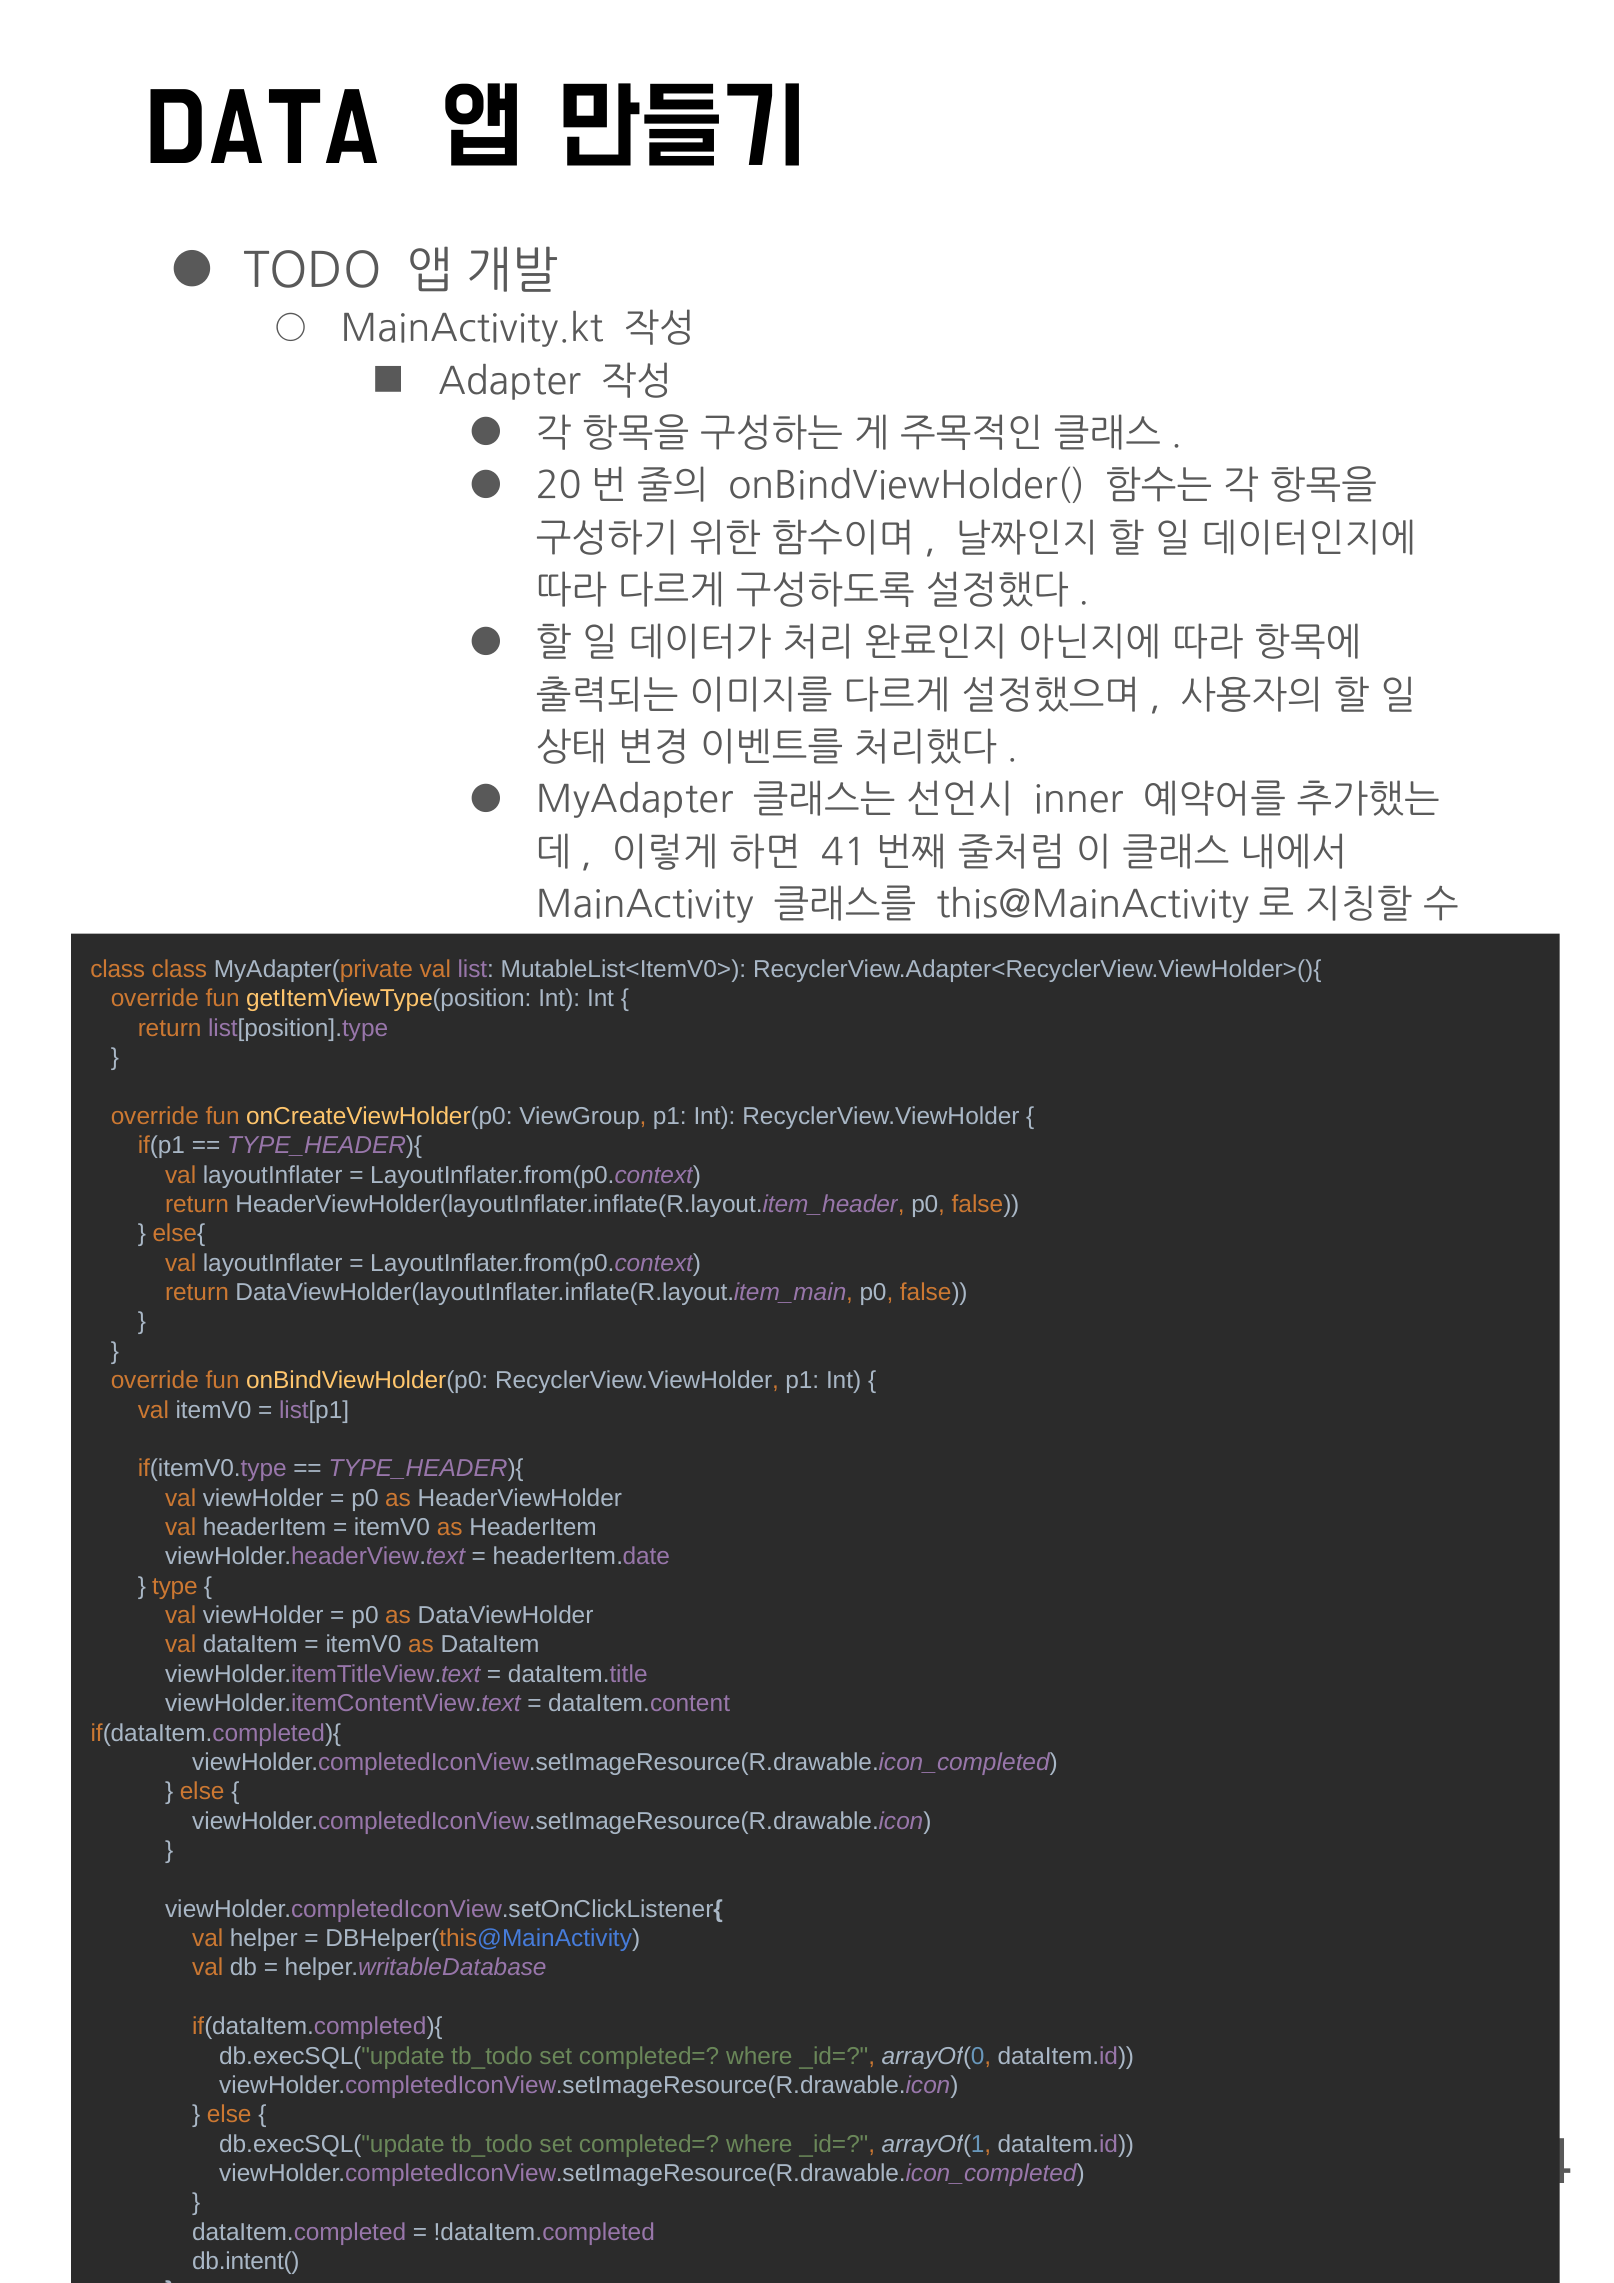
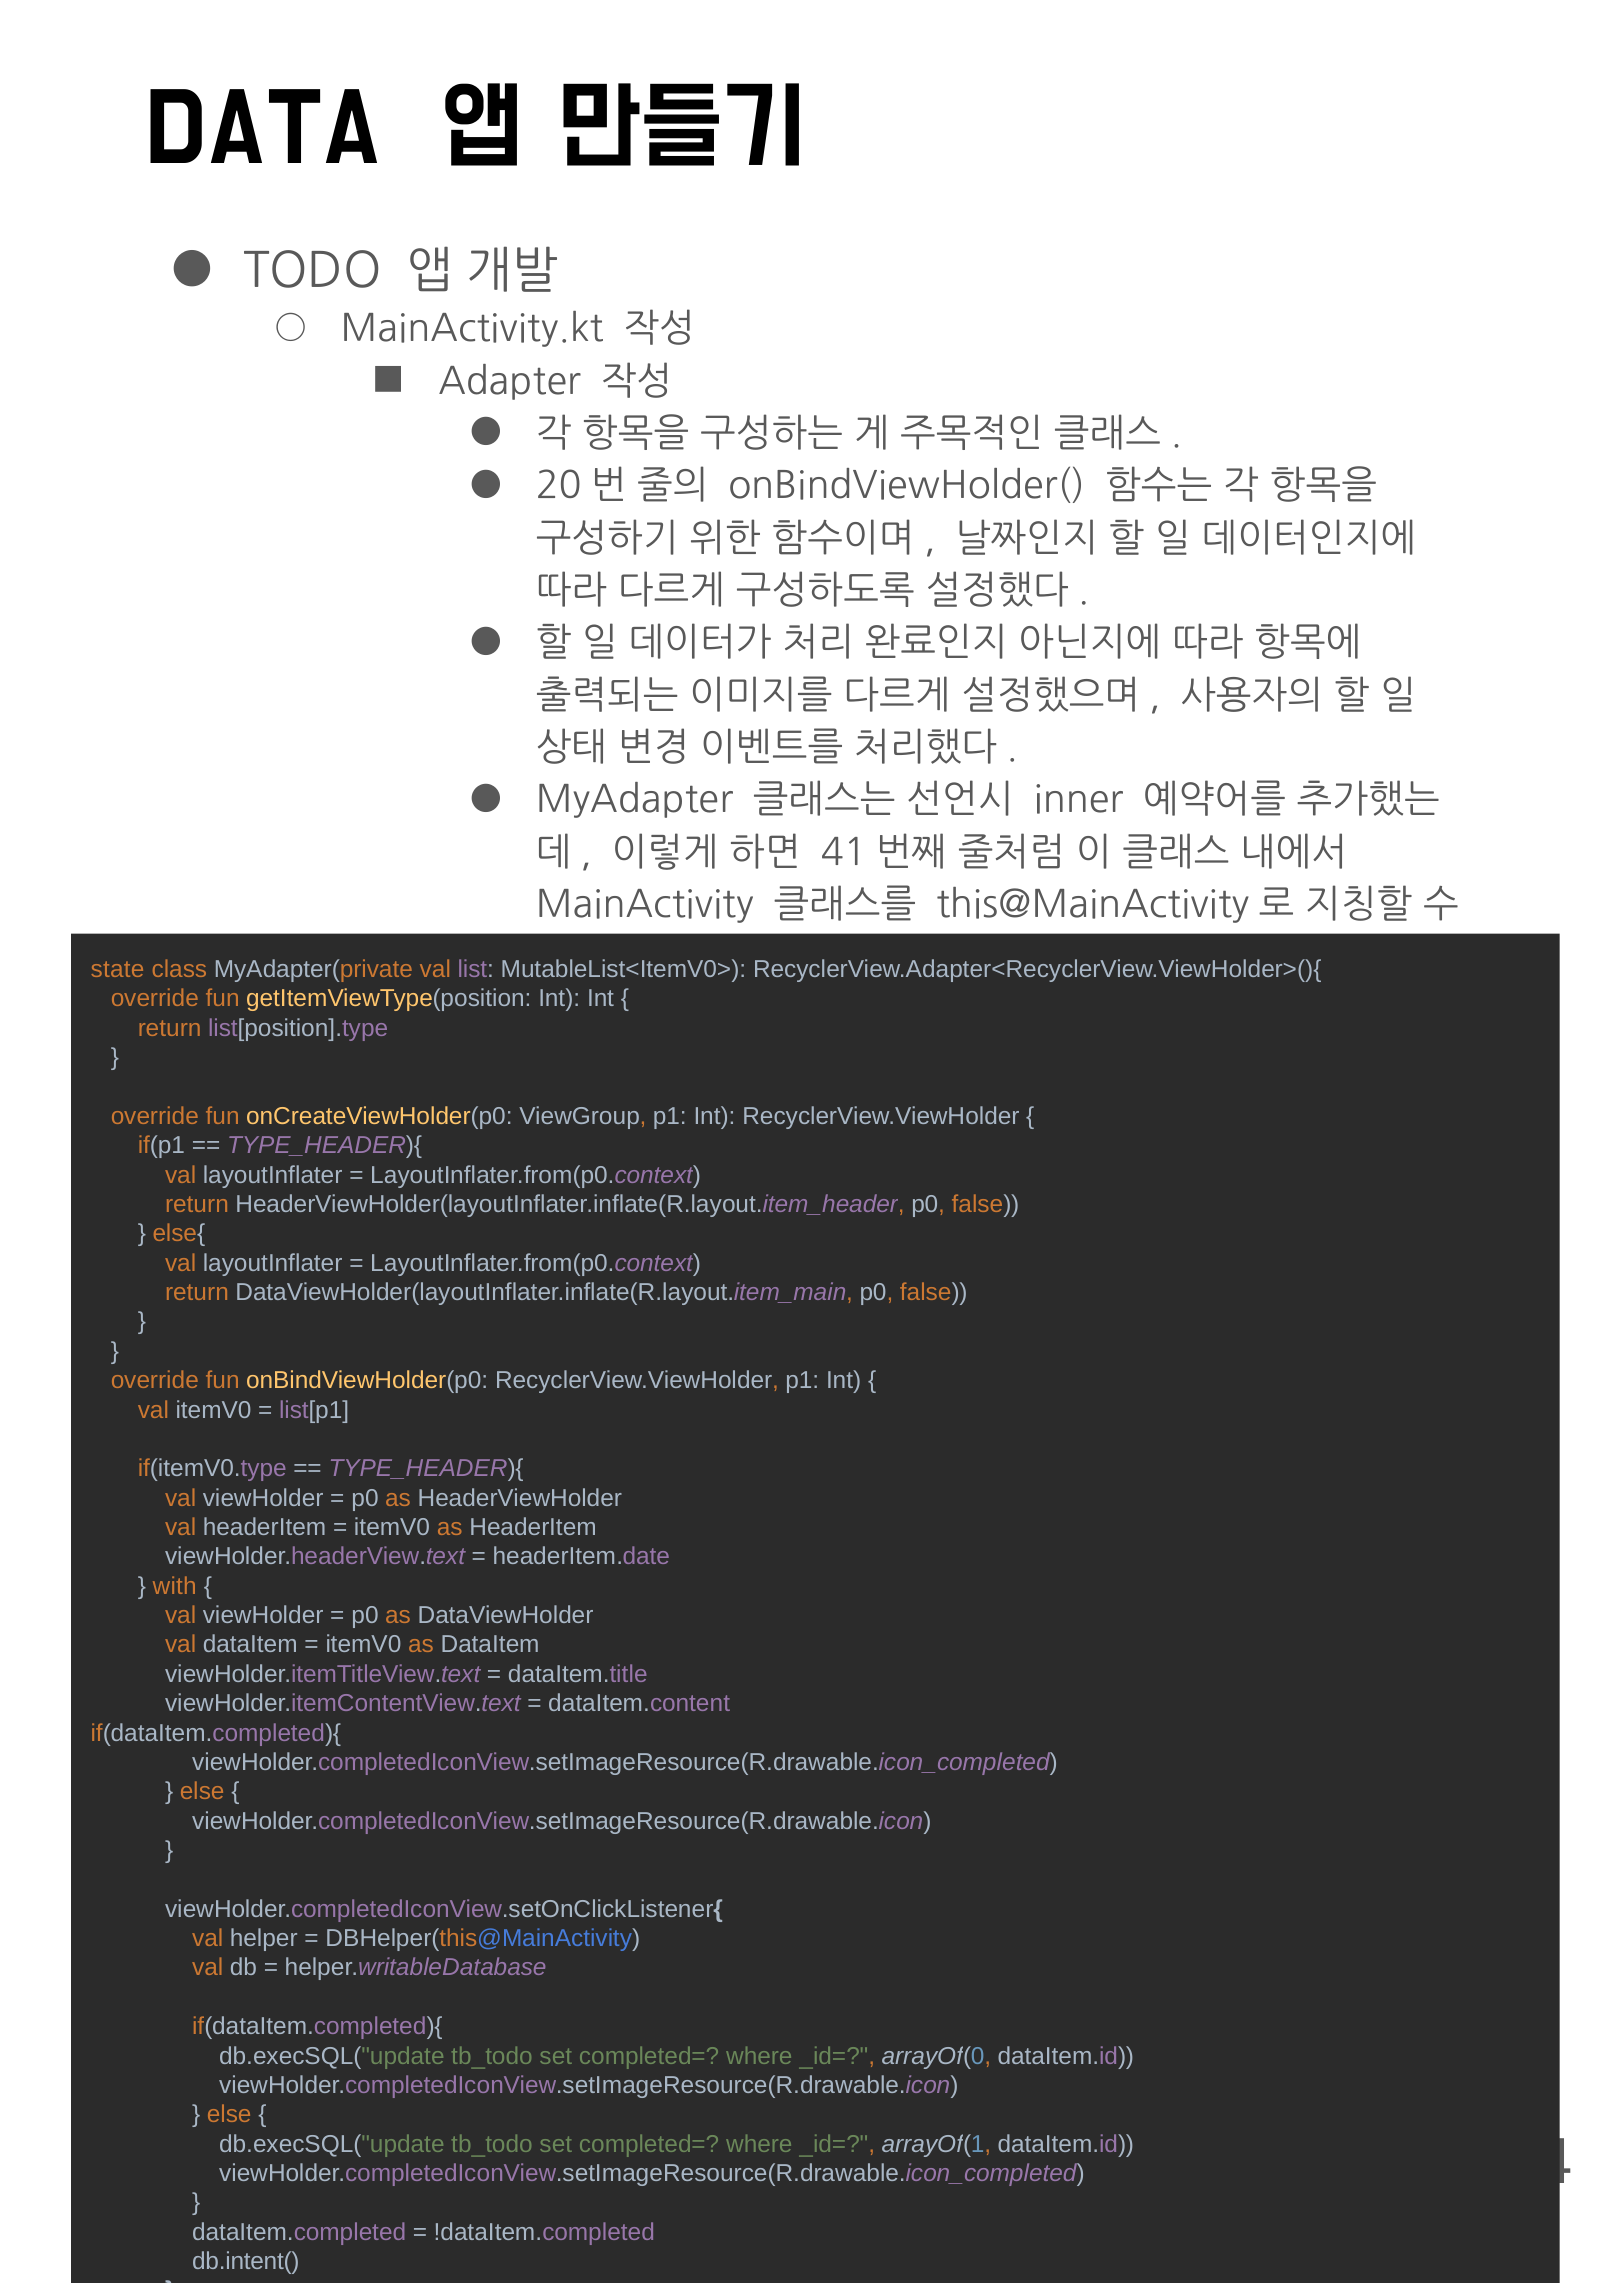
class: class -> state (118, 969)
type: type -> with (175, 1586)
